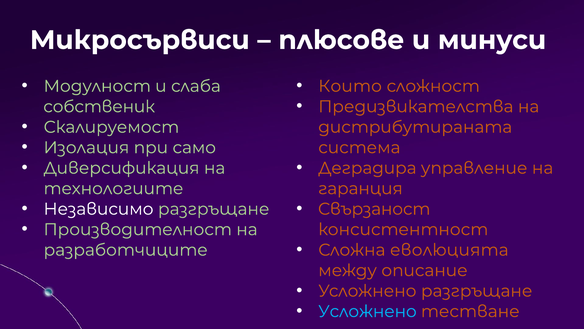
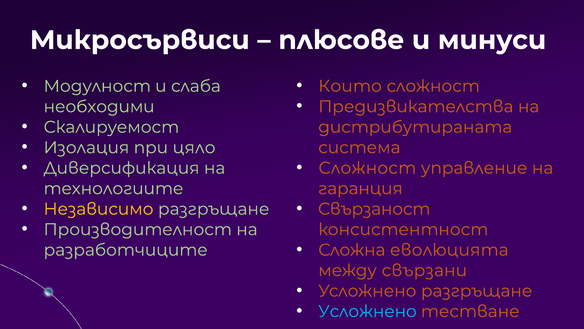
собственик: собственик -> необходими (99, 106)
само: само -> цяло (194, 147)
Деградира: Деградира -> Сложност (367, 168)
Независимо colour: white -> yellow (99, 209)
описание: описание -> свързани (424, 270)
